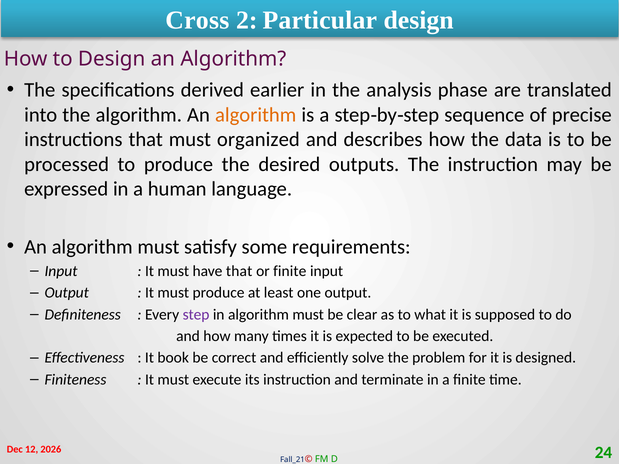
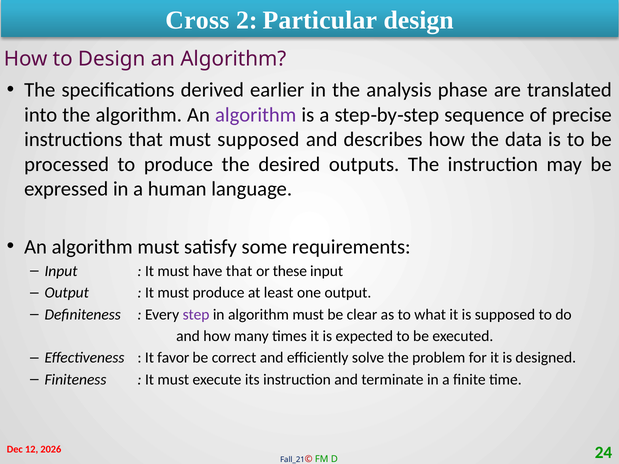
algorithm colour: orange -> purple (256, 115)
must organized: organized -> supposed (258, 140)
or finite: finite -> these (290, 271)
book: book -> favor (173, 358)
